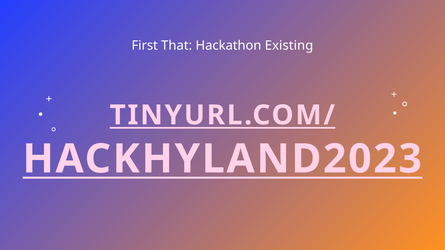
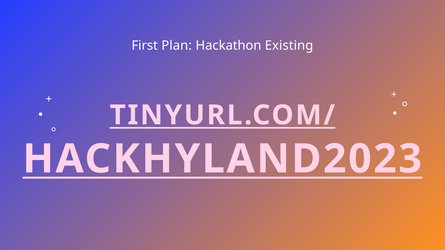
That: That -> Plan (177, 45)
